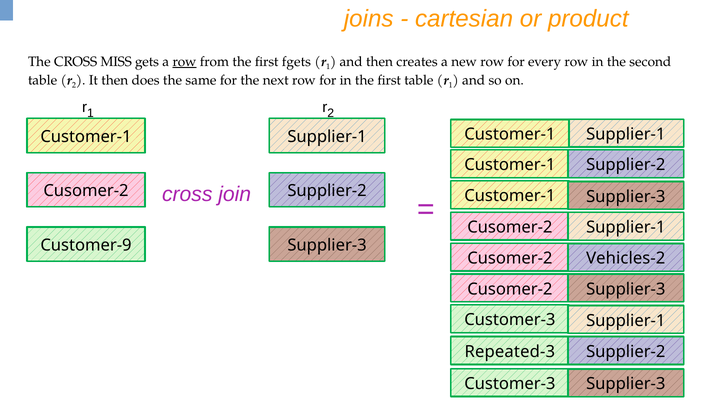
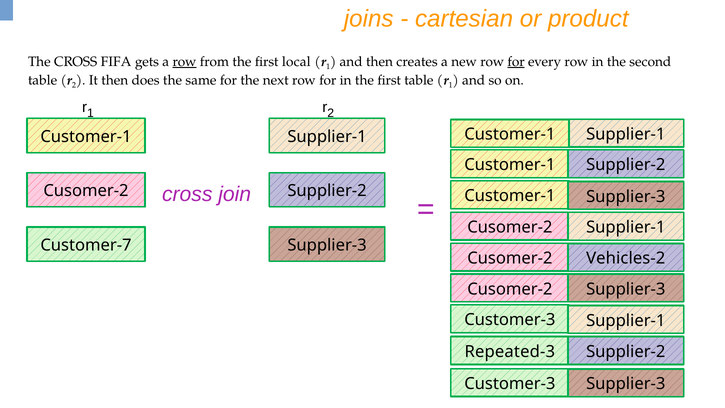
MISS: MISS -> FIFA (116, 62)
fgets: fgets -> local (296, 62)
for underline: none -> present (516, 62)
Customer-9: Customer-9 -> Customer-7 (86, 245)
